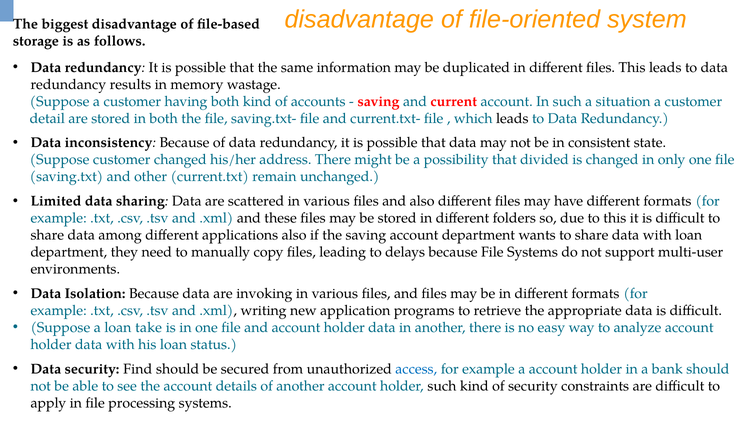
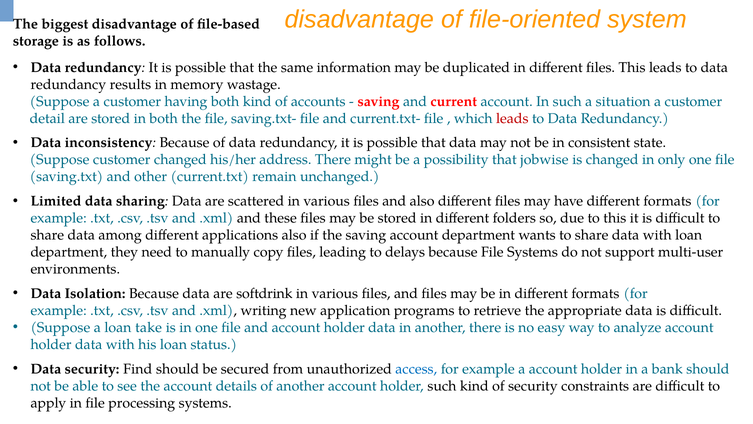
leads colour: black -> red (512, 118)
divided: divided -> jobwise (544, 160)
invoking: invoking -> softdrink (264, 293)
